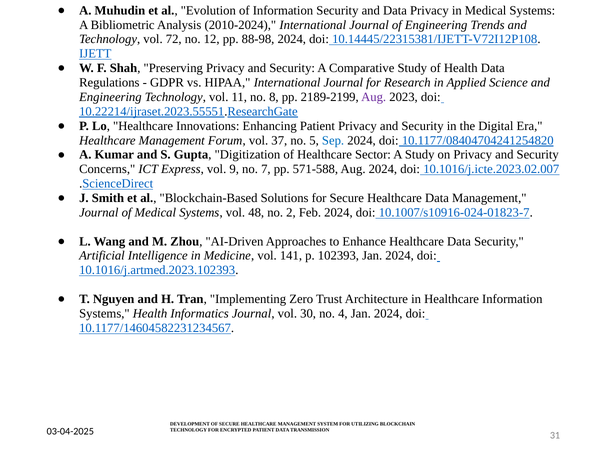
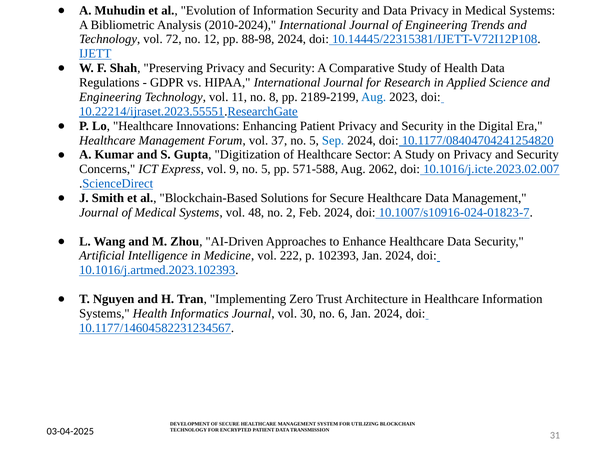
Aug colour: purple -> blue (374, 97)
9 no 7: 7 -> 5 (266, 169)
Aug 2024: 2024 -> 2062 (383, 169)
141: 141 -> 222 (291, 256)
4: 4 -> 6 (343, 314)
